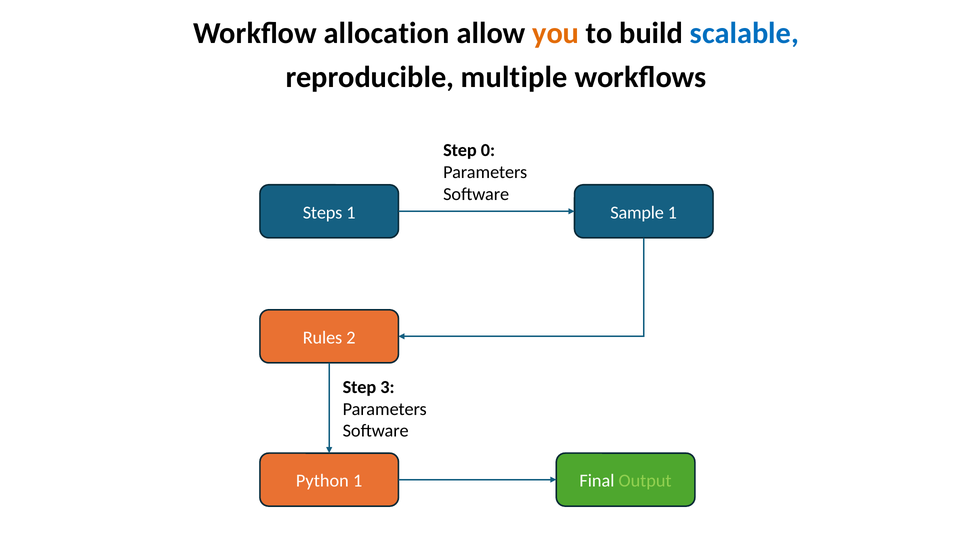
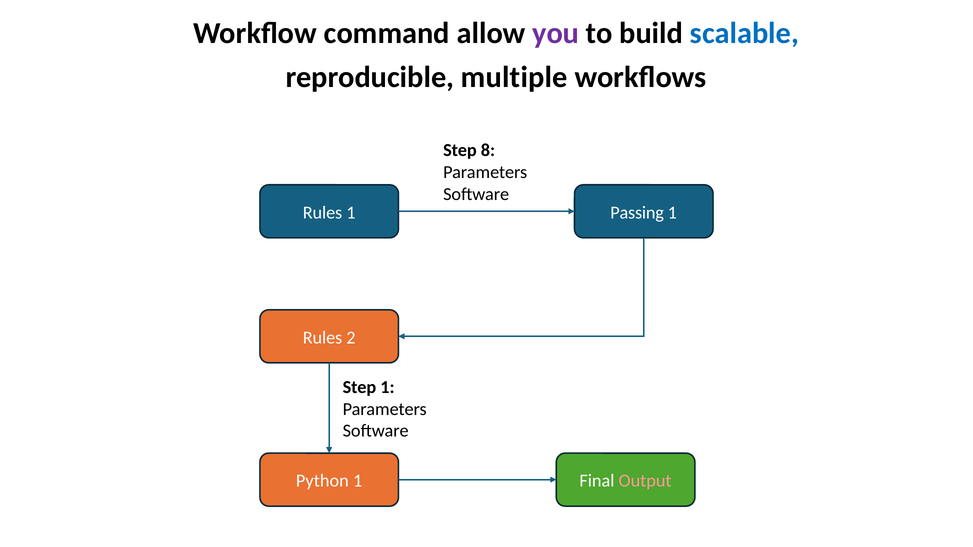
allocation: allocation -> command (387, 33)
you colour: orange -> purple (556, 33)
0: 0 -> 8 (488, 151)
Steps: Steps -> Rules (323, 213)
Sample: Sample -> Passing (637, 213)
Step 3: 3 -> 1 (387, 387)
Output colour: light green -> pink (645, 481)
